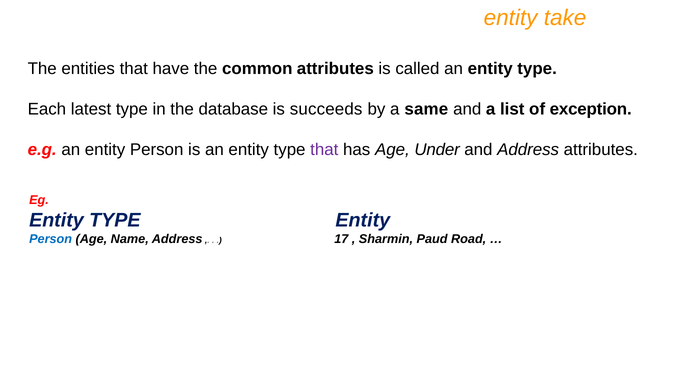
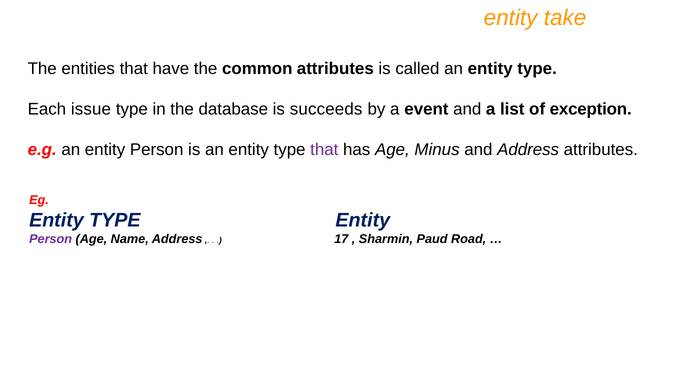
latest: latest -> issue (91, 109)
same: same -> event (426, 109)
Under: Under -> Minus (437, 150)
Person colour: blue -> purple (51, 239)
